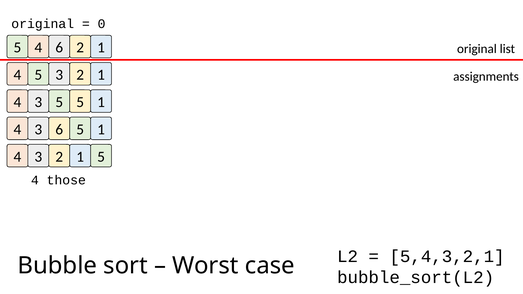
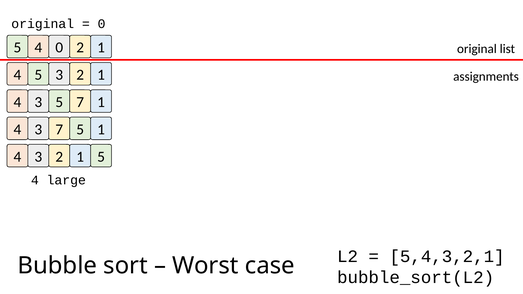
4 6: 6 -> 0 (59, 48)
5 5: 5 -> 7 (80, 102)
3 6: 6 -> 7 (59, 129)
those: those -> large (66, 180)
